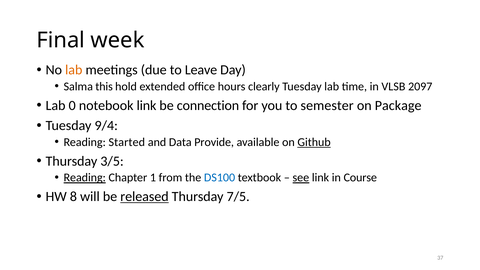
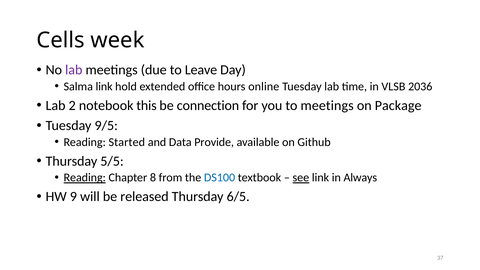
Final: Final -> Cells (61, 40)
lab colour: orange -> purple (74, 70)
Salma this: this -> link (104, 87)
clearly: clearly -> online (264, 87)
2097: 2097 -> 2036 (420, 87)
0: 0 -> 2 (72, 106)
notebook link: link -> this (146, 106)
to semester: semester -> meetings (327, 106)
9/4: 9/4 -> 9/5 (106, 126)
Github underline: present -> none (314, 142)
3/5: 3/5 -> 5/5 (112, 161)
1: 1 -> 8 (153, 178)
Course: Course -> Always (360, 178)
8: 8 -> 9 (73, 197)
released underline: present -> none (144, 197)
7/5: 7/5 -> 6/5 (238, 197)
